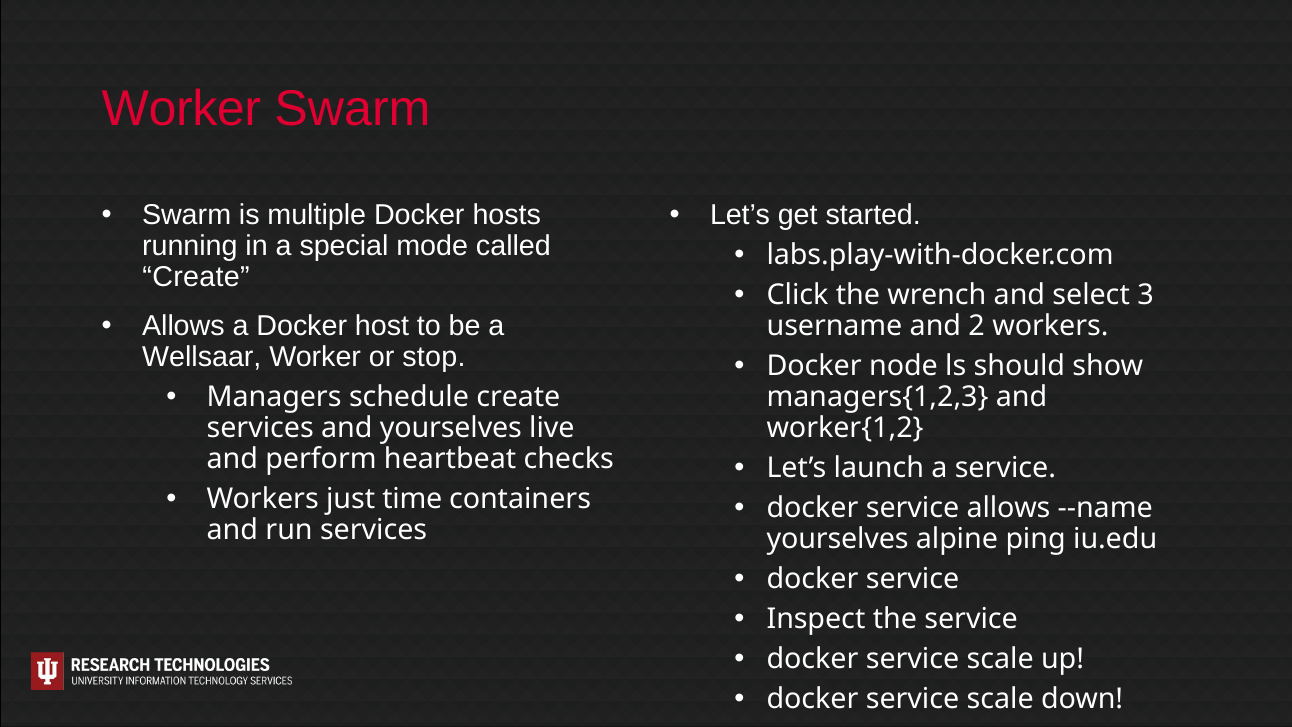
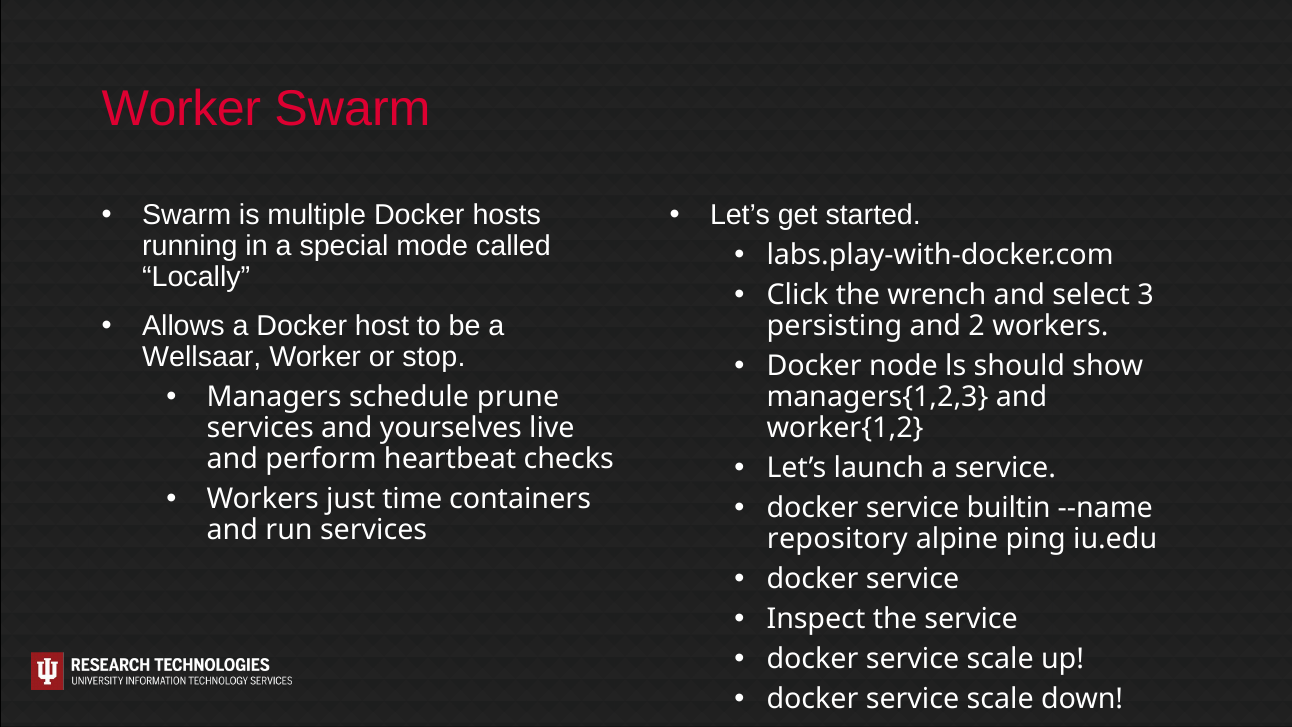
Create: Create -> Locally (196, 277)
username: username -> persisting (834, 326)
schedule create: create -> prune (518, 397)
service allows: allows -> builtin (1009, 508)
yourselves: yourselves -> repository (837, 539)
